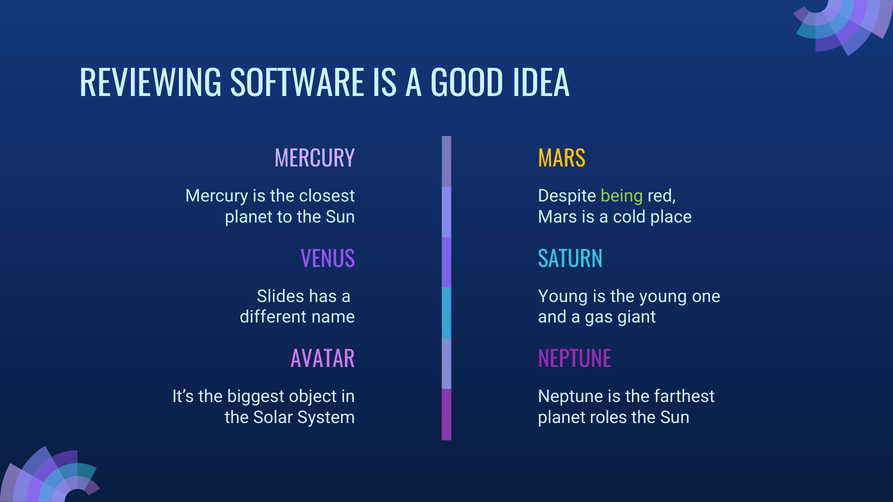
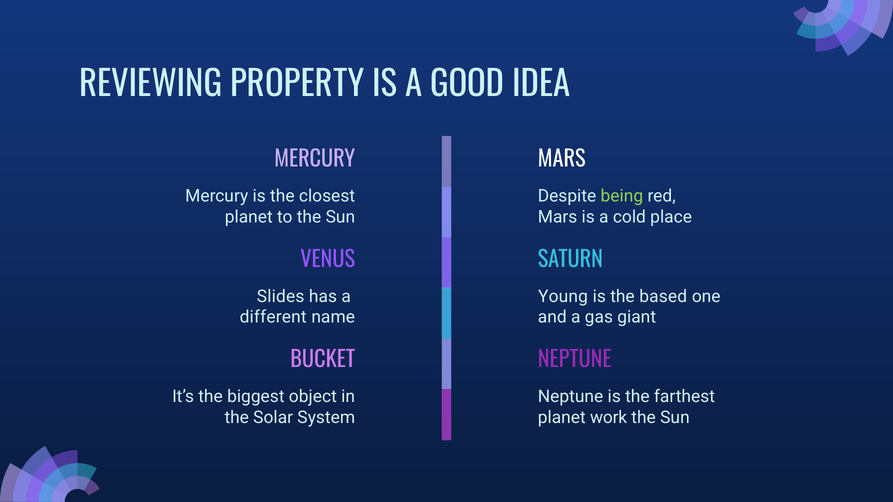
SOFTWARE: SOFTWARE -> PROPERTY (297, 85)
MARS colour: yellow -> white (562, 160)
the young: young -> based (663, 297)
AVATAR: AVATAR -> BUCKET (323, 360)
roles: roles -> work (609, 418)
